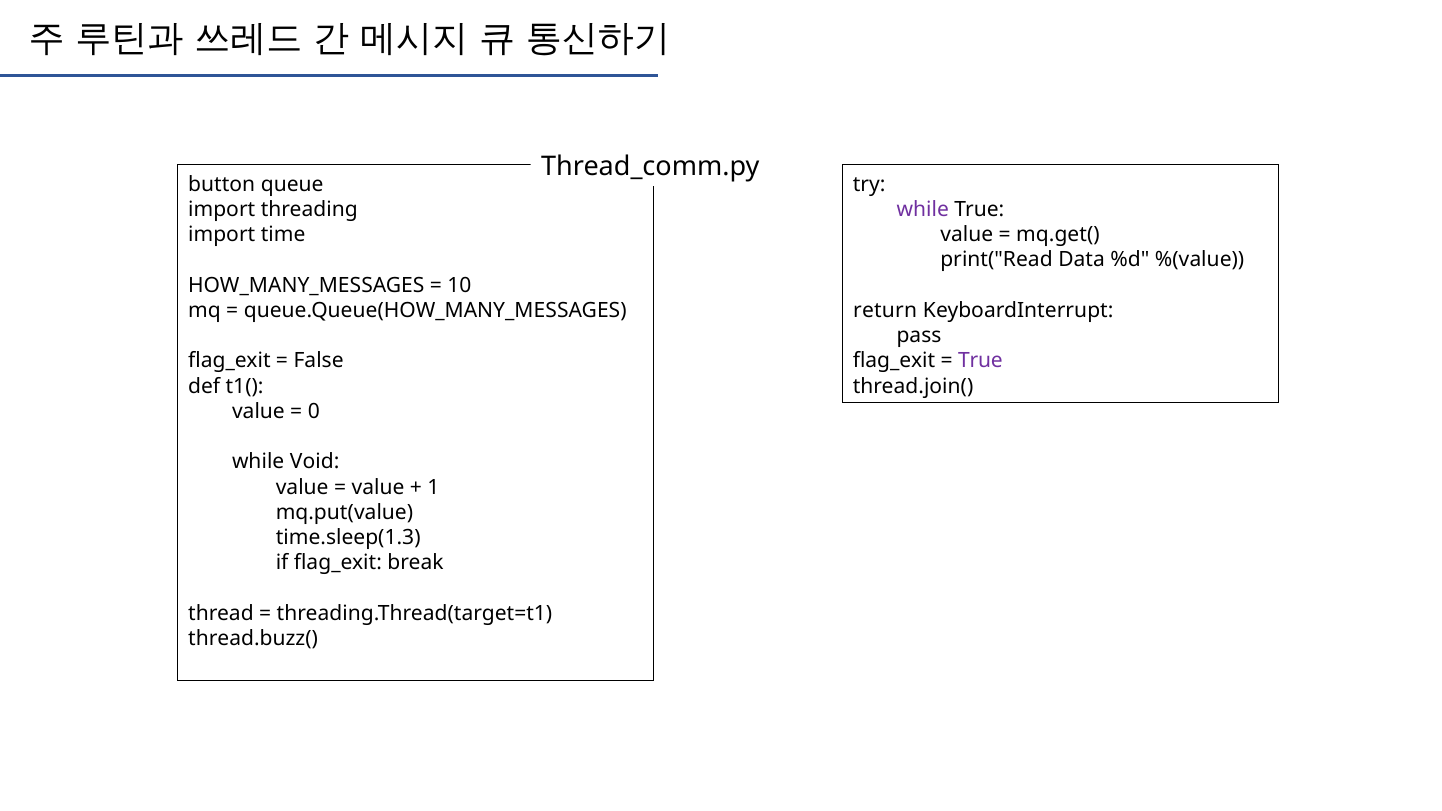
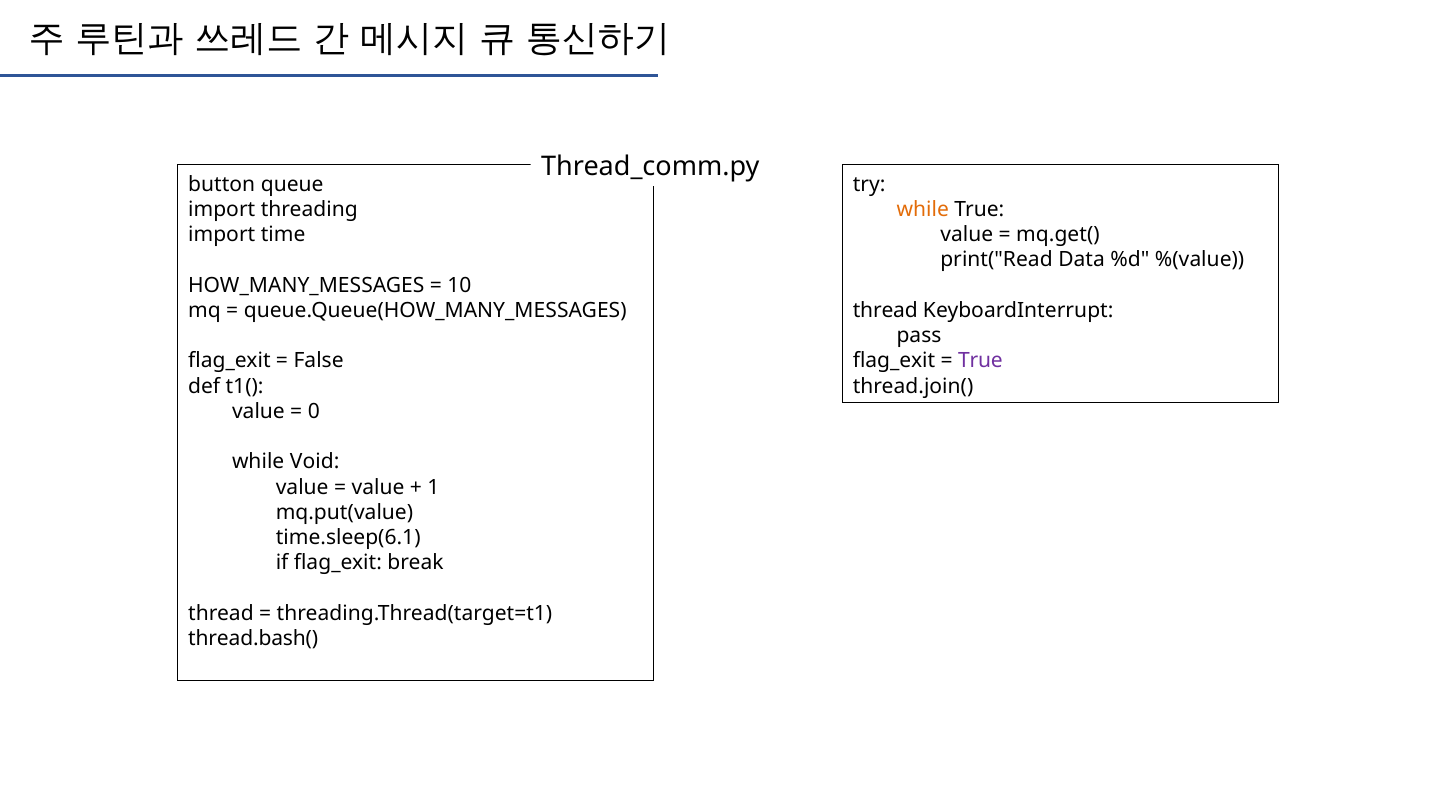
while colour: purple -> orange (923, 209)
return: return -> thread (885, 310)
time.sleep(1.3: time.sleep(1.3 -> time.sleep(6.1 (348, 538)
thread.buzz(: thread.buzz( -> thread.bash( (253, 639)
